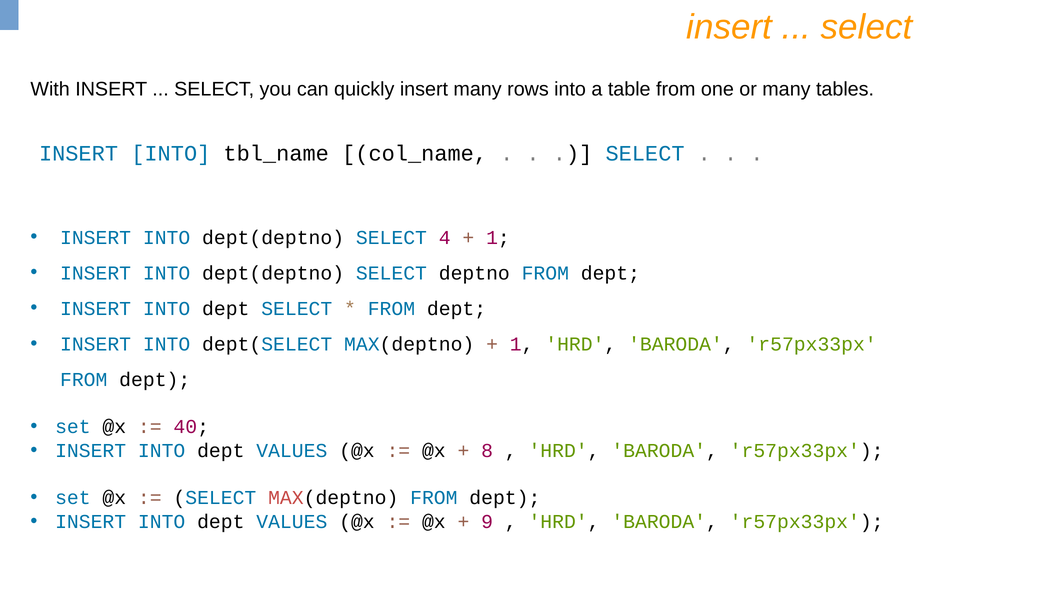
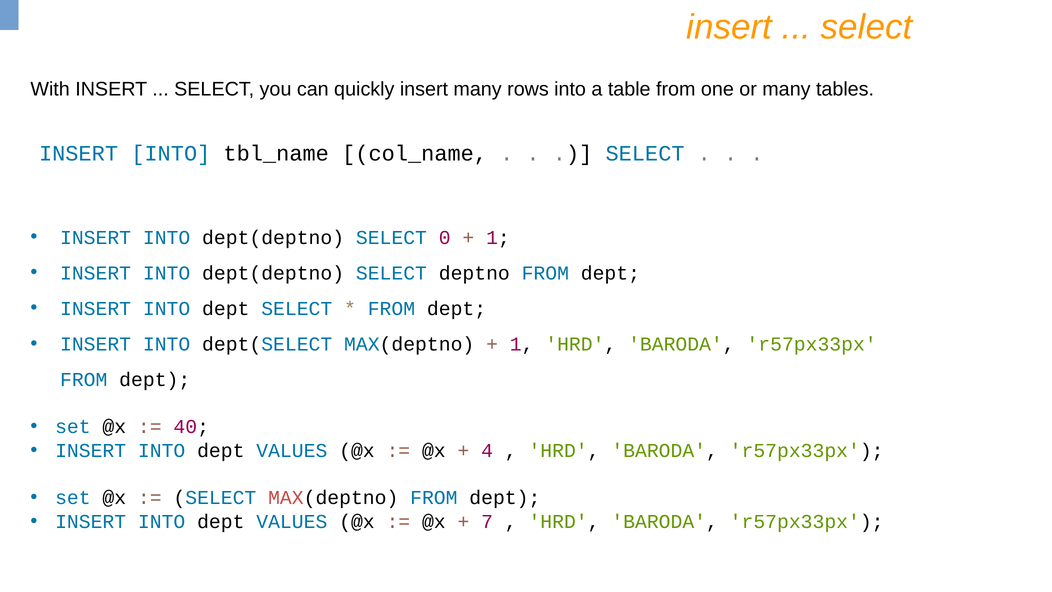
4: 4 -> 0 (445, 237)
8: 8 -> 4 (487, 450)
9: 9 -> 7 (487, 521)
